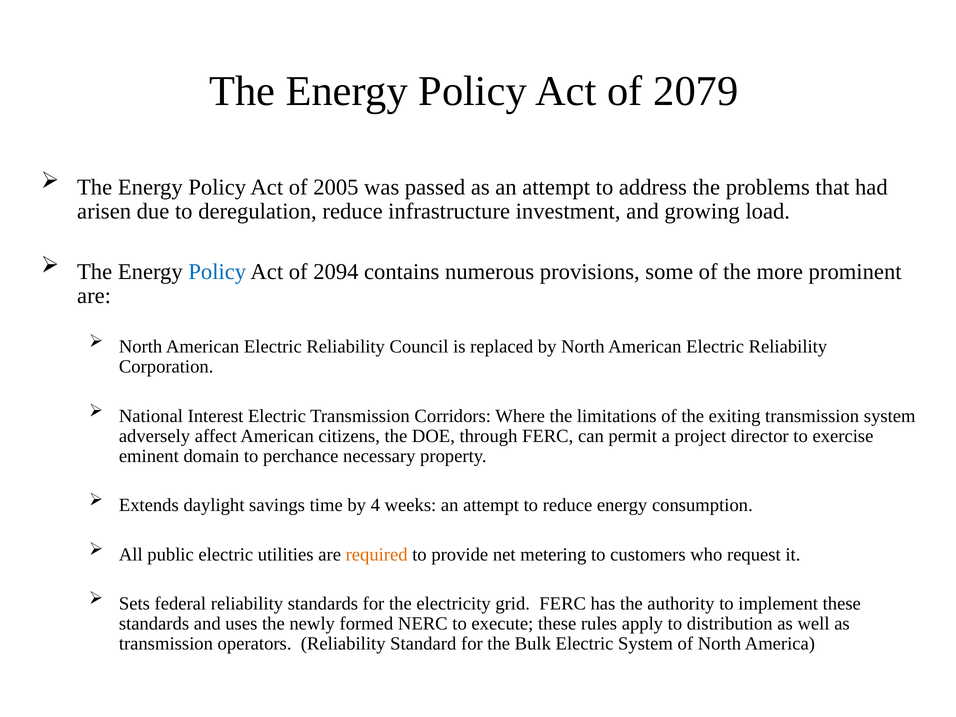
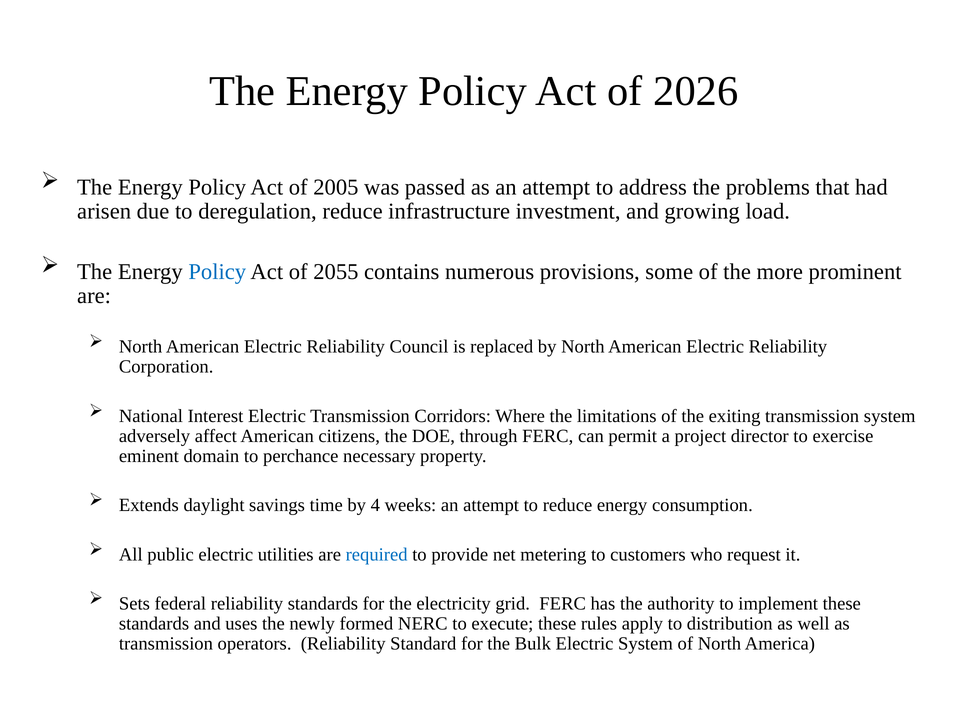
2079: 2079 -> 2026 (696, 91)
2094: 2094 -> 2055 (336, 272)
required colour: orange -> blue (377, 554)
